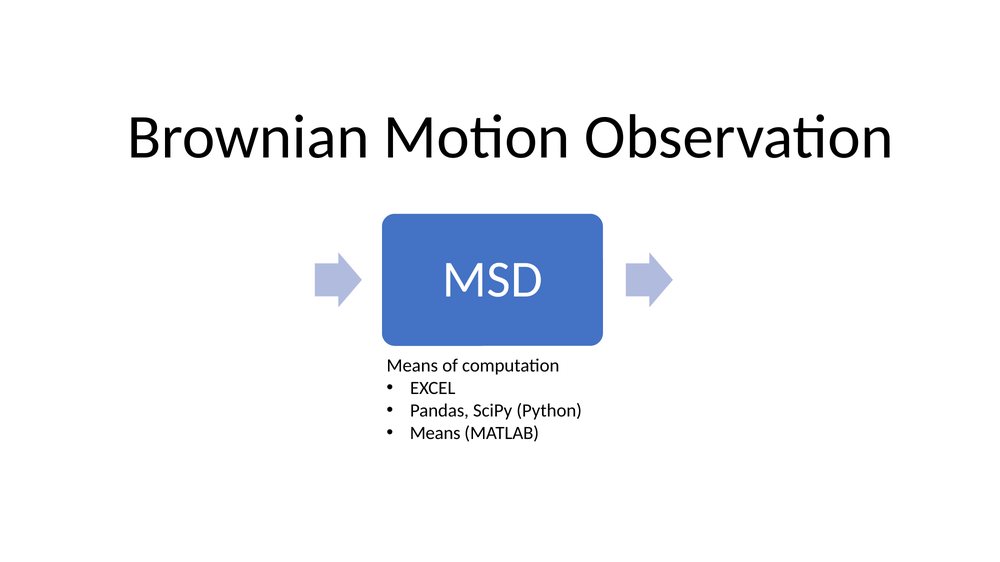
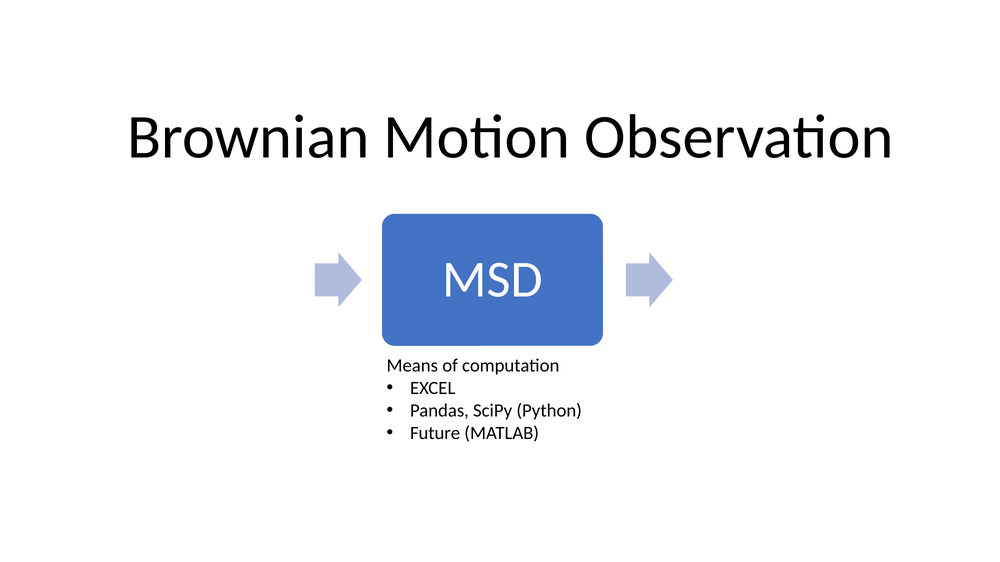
Means: Means -> Future (435, 433)
